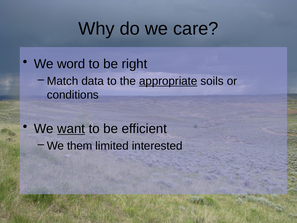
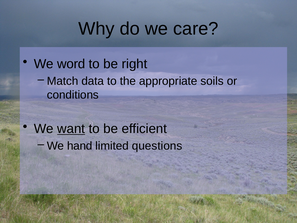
appropriate underline: present -> none (168, 81)
them: them -> hand (80, 146)
interested: interested -> questions (157, 146)
